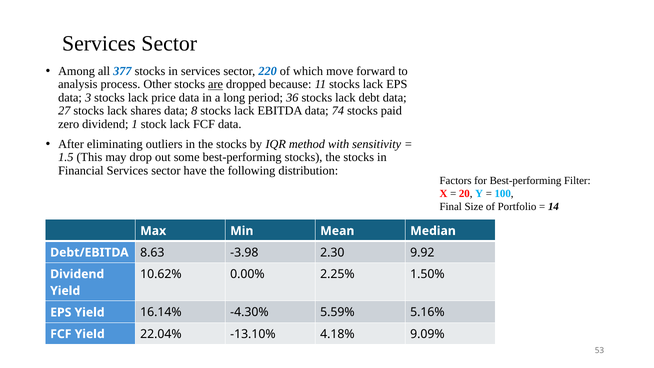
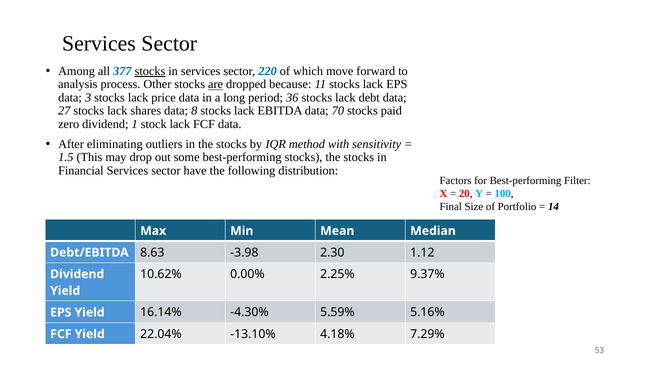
stocks underline: none -> present (150, 71)
74: 74 -> 70 (338, 111)
9.92: 9.92 -> 1.12 (422, 252)
1.50%: 1.50% -> 9.37% (427, 274)
9.09%: 9.09% -> 7.29% (427, 334)
